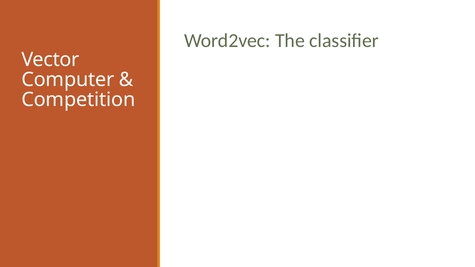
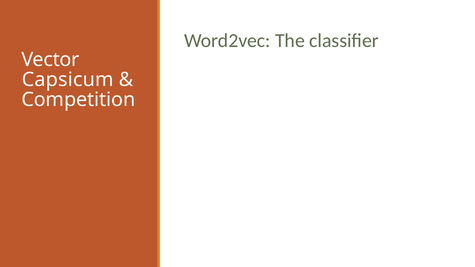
Computer: Computer -> Capsicum (68, 80)
